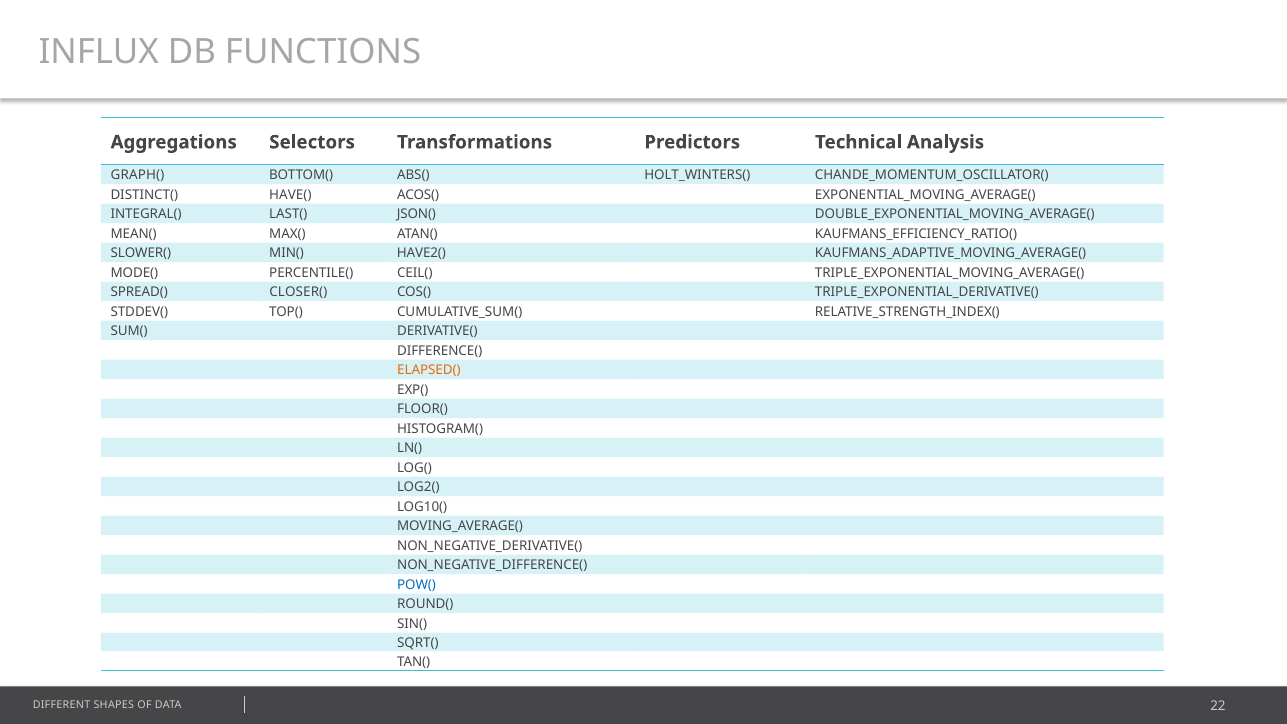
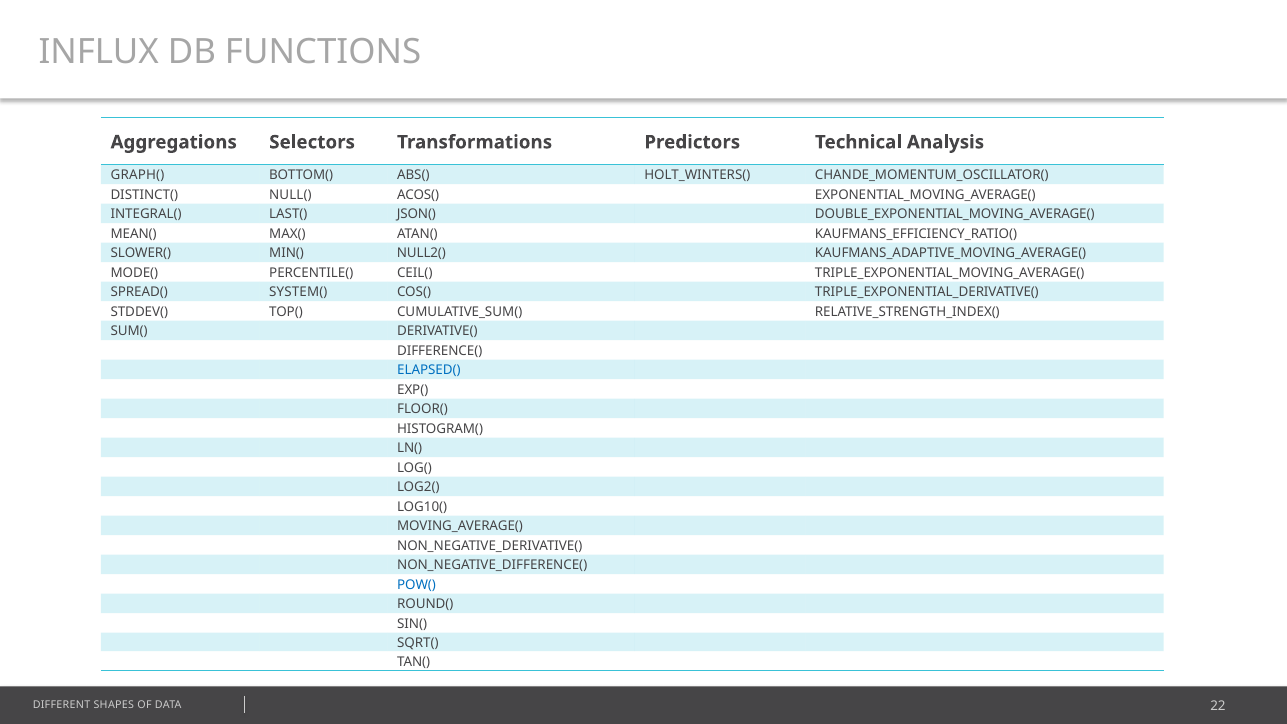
HAVE(: HAVE( -> NULL( (290, 195)
HAVE2(: HAVE2( -> NULL2( (421, 253)
CLOSER(: CLOSER( -> SYSTEM( (298, 292)
ELAPSED( colour: orange -> blue (429, 370)
